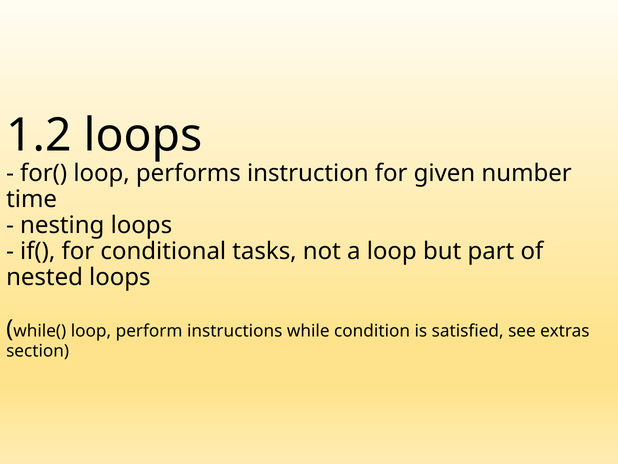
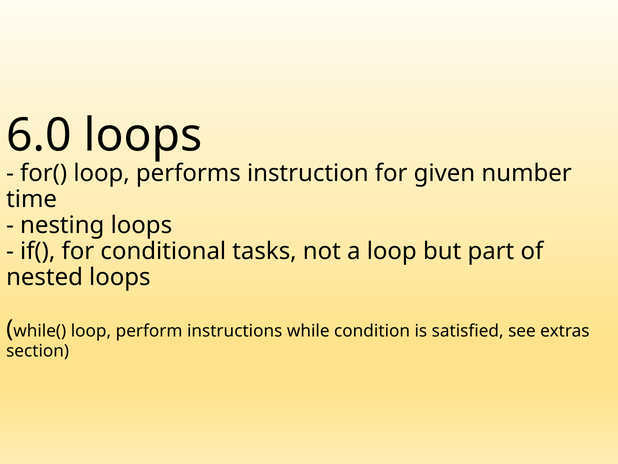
1.2: 1.2 -> 6.0 (39, 135)
